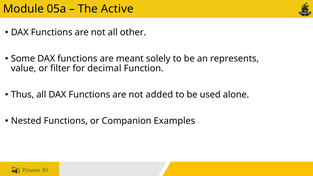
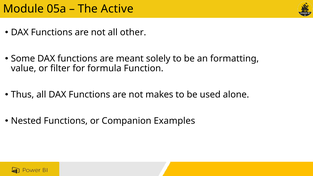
represents: represents -> formatting (235, 59)
decimal: decimal -> formula (104, 68)
added: added -> makes (159, 95)
